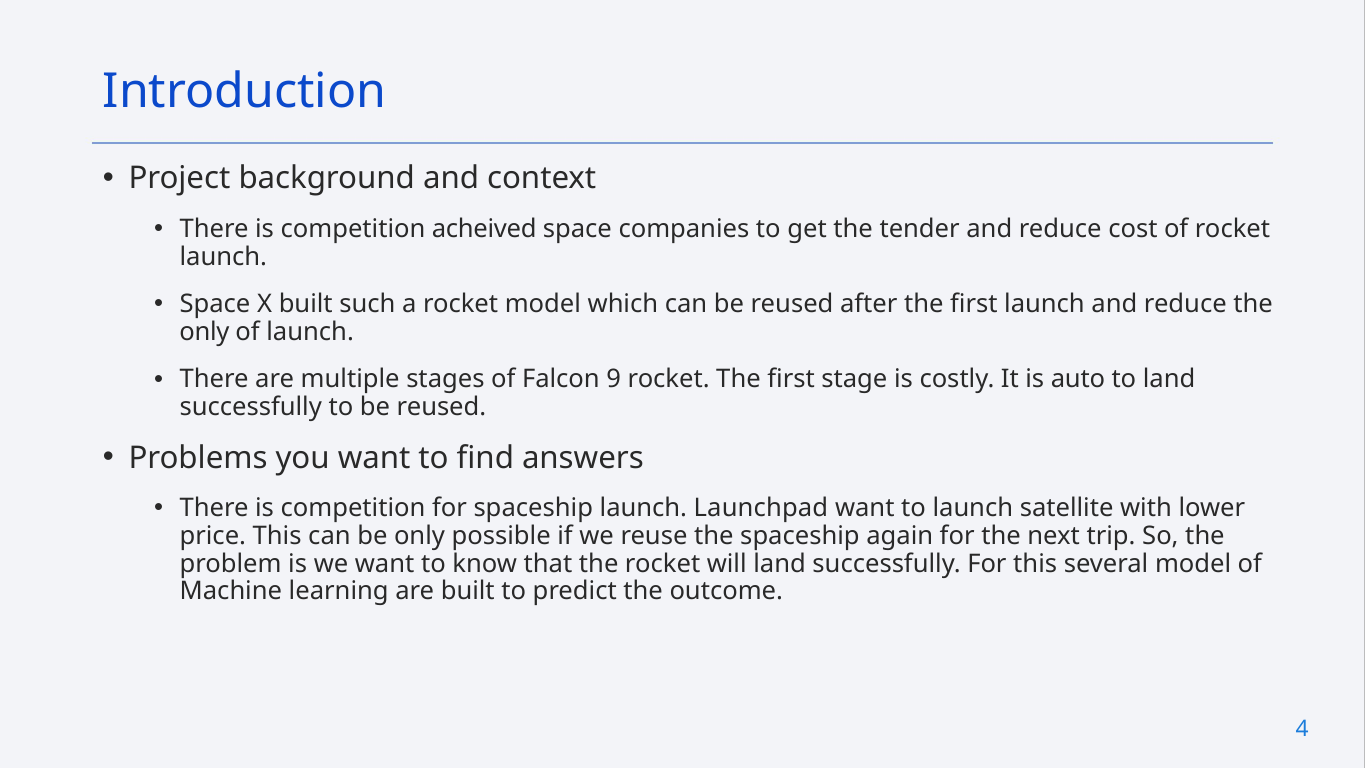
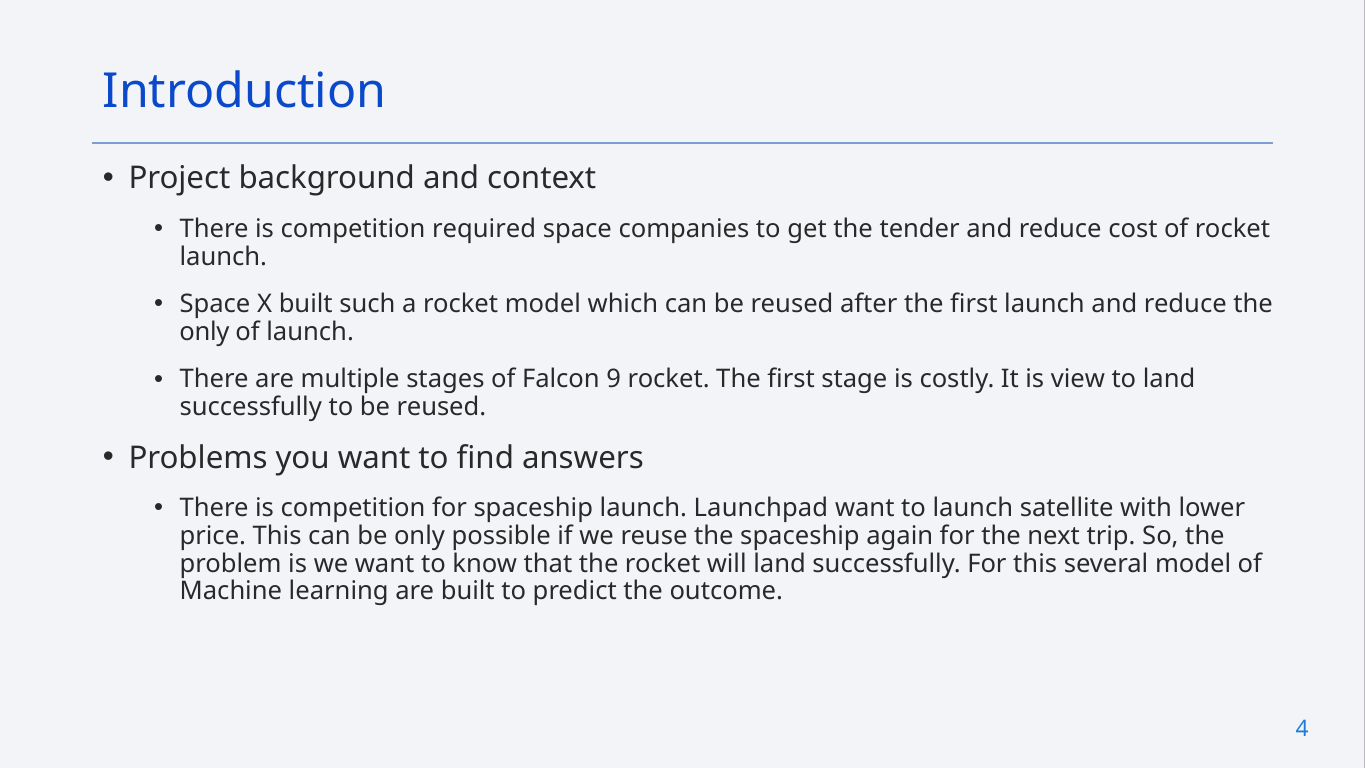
acheived: acheived -> required (484, 229)
auto: auto -> view (1078, 379)
